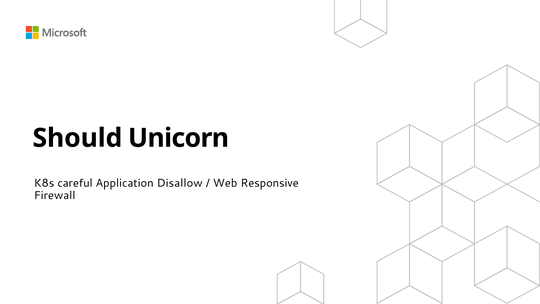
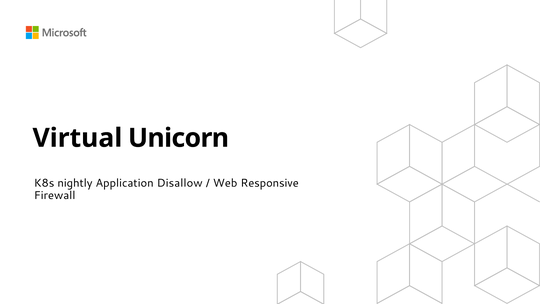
Should: Should -> Virtual (77, 138)
careful: careful -> nightly (75, 183)
